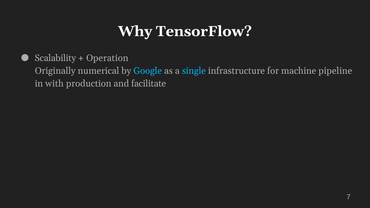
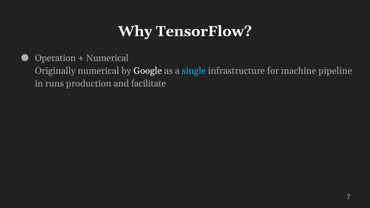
Scalability: Scalability -> Operation (55, 58)
Operation: Operation -> Numerical (107, 58)
Google colour: light blue -> white (148, 71)
with: with -> runs (55, 84)
